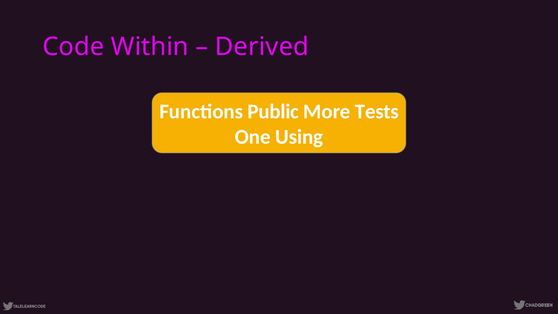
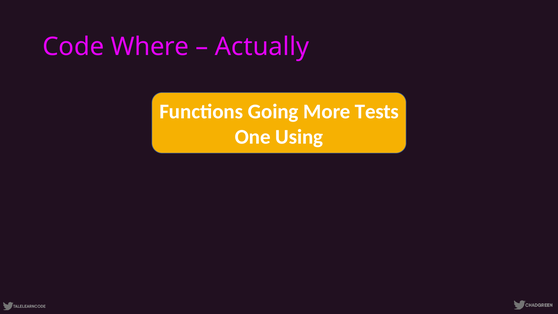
Within: Within -> Where (150, 47)
Derived: Derived -> Actually (262, 47)
Public: Public -> Going (273, 112)
